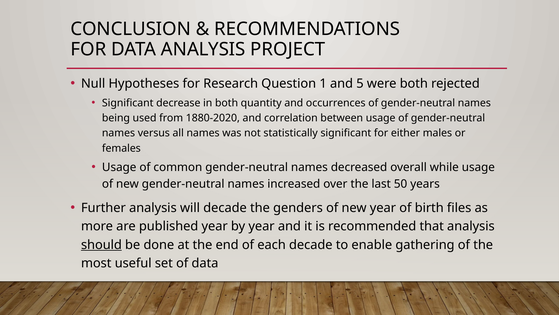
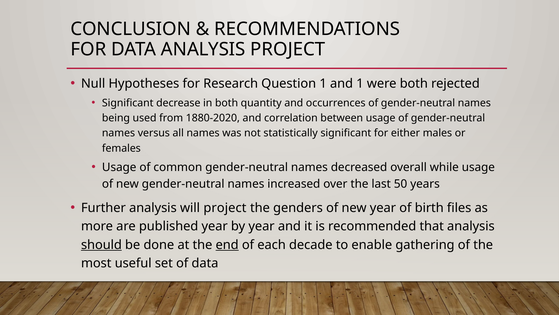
and 5: 5 -> 1 (360, 84)
will decade: decade -> project (225, 207)
end underline: none -> present (227, 244)
